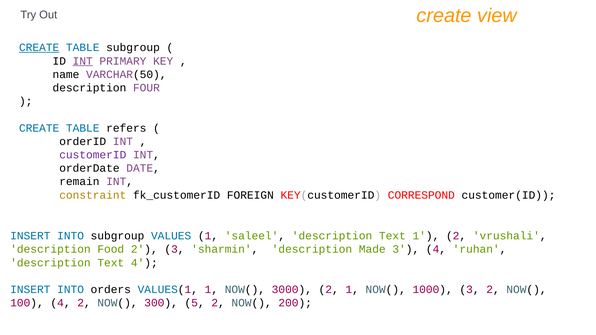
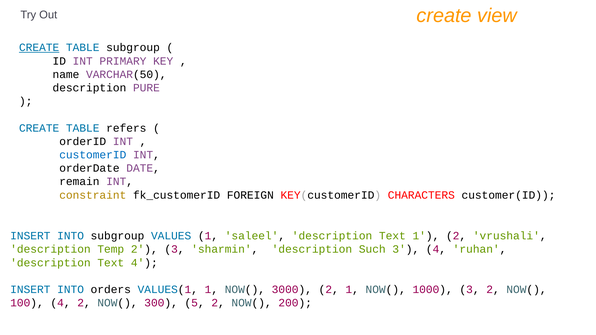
INT underline: present -> none (83, 61)
FOUR: FOUR -> PURE (146, 88)
customerID colour: purple -> blue (93, 155)
CORRESPOND: CORRESPOND -> CHARACTERS (421, 195)
Food: Food -> Temp (111, 249)
Made: Made -> Such (372, 249)
